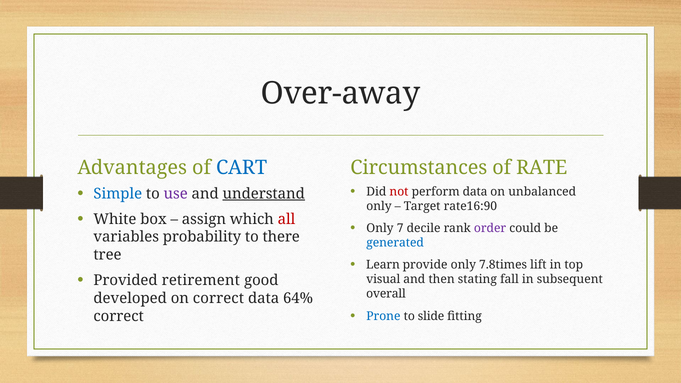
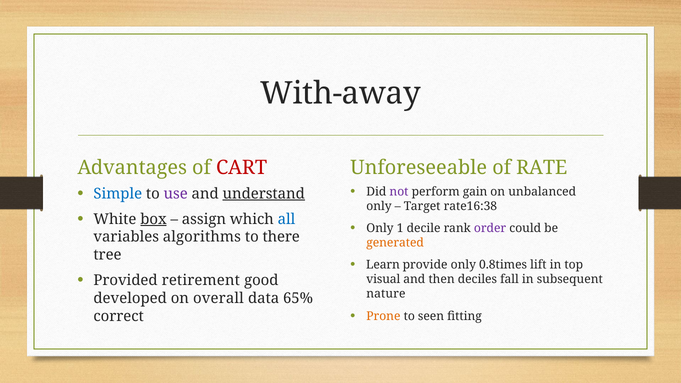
Over-away: Over-away -> With-away (341, 93)
CART colour: blue -> red (242, 168)
Circumstances: Circumstances -> Unforeseeable (419, 168)
not colour: red -> purple (399, 192)
perform data: data -> gain (475, 192)
rate16:90: rate16:90 -> rate16:38 (470, 206)
box underline: none -> present (153, 219)
all colour: red -> blue (287, 219)
7: 7 -> 1 (400, 228)
probability: probability -> algorithms (202, 237)
generated colour: blue -> orange (395, 243)
7.8times: 7.8times -> 0.8times (503, 265)
stating: stating -> deciles (477, 280)
overall: overall -> nature (386, 294)
on correct: correct -> overall (218, 298)
64%: 64% -> 65% (298, 298)
Prone colour: blue -> orange (383, 316)
slide: slide -> seen (431, 316)
